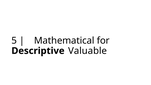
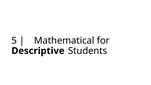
Valuable: Valuable -> Students (88, 51)
